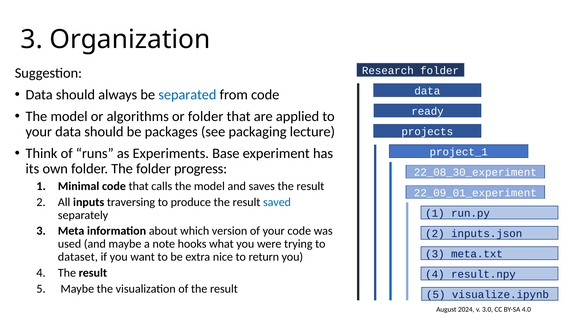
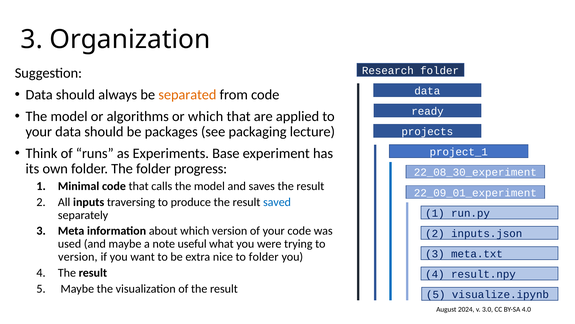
separated colour: blue -> orange (187, 95)
or folder: folder -> which (206, 116)
hooks: hooks -> useful (192, 244)
dataset: dataset -> version (78, 256)
to return: return -> folder (264, 256)
